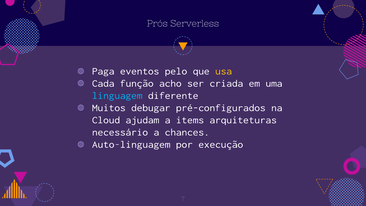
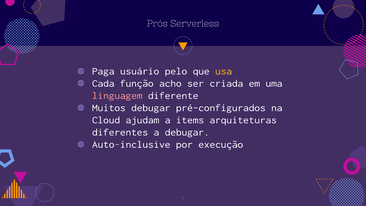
eventos: eventos -> usuário (140, 71)
linguagem colour: light blue -> pink (117, 95)
necessário: necessário -> diferentes (120, 132)
a chances: chances -> debugar (187, 132)
Auto-linguagem: Auto-linguagem -> Auto-inclusive (131, 144)
